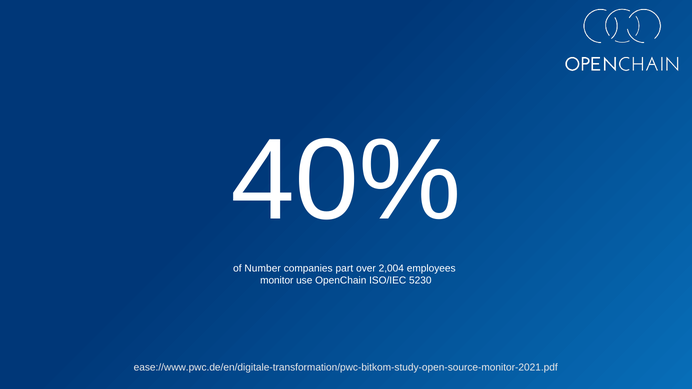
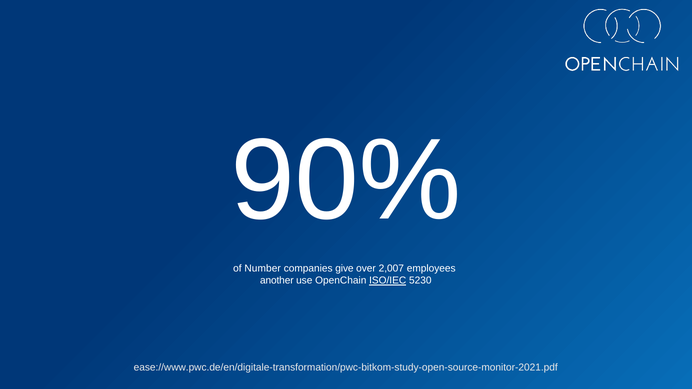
40%: 40% -> 90% (346, 181)
part: part -> give (344, 269)
2,004: 2,004 -> 2,007 (391, 269)
monitor: monitor -> another (277, 281)
ISO/IEC underline: none -> present (388, 281)
